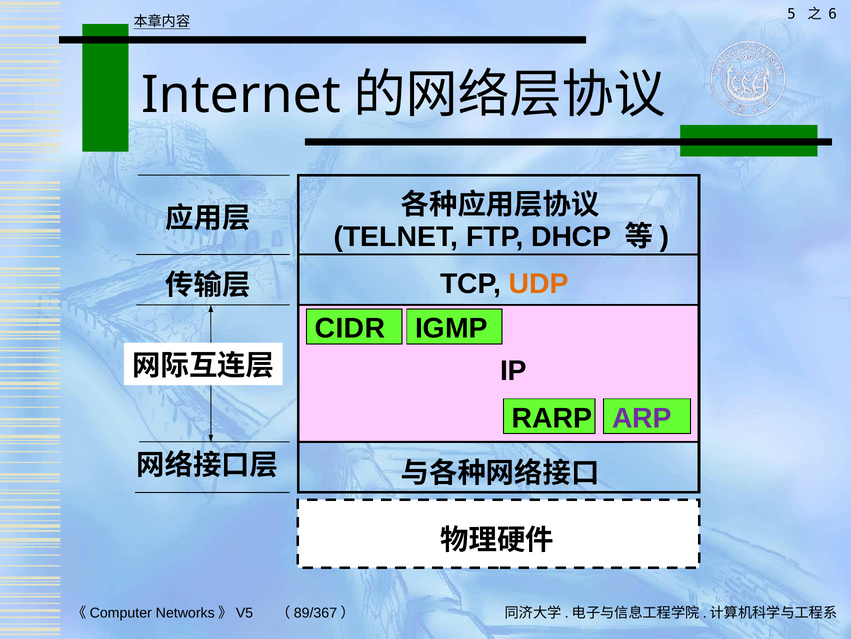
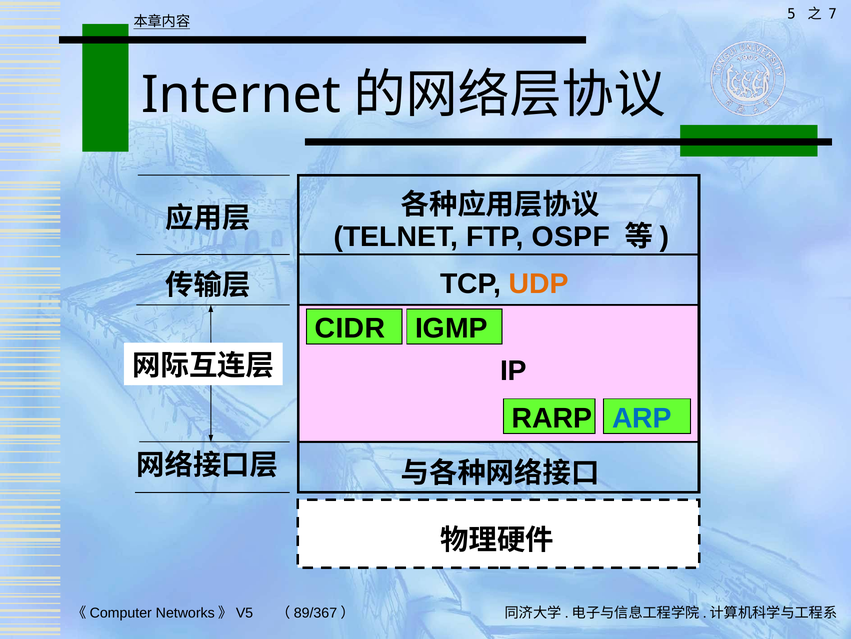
6: 6 -> 7 (833, 14)
DHCP: DHCP -> OSPF (571, 236)
ARP colour: purple -> blue (642, 418)
